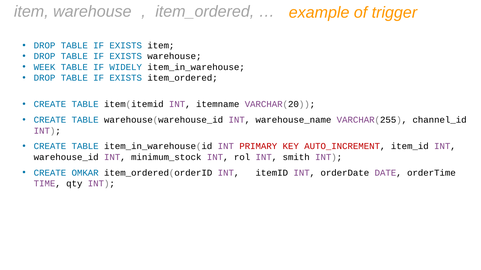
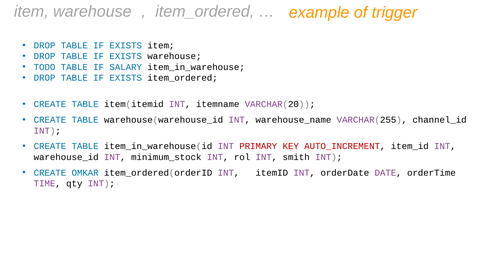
WEEK: WEEK -> TODO (45, 67)
WIDELY: WIDELY -> SALARY (126, 67)
